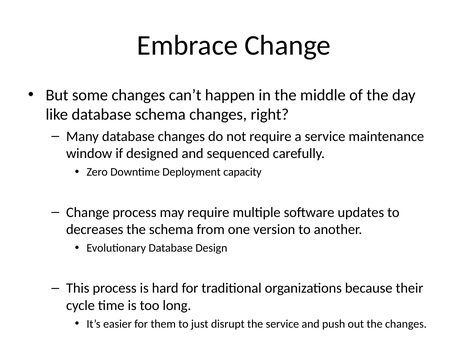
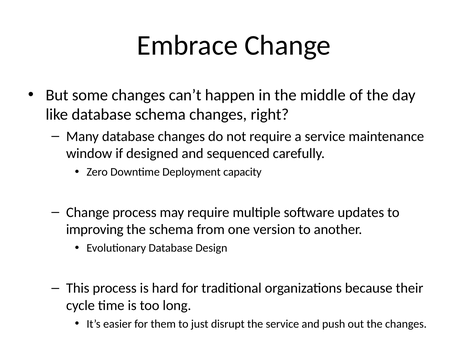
decreases: decreases -> improving (95, 230)
